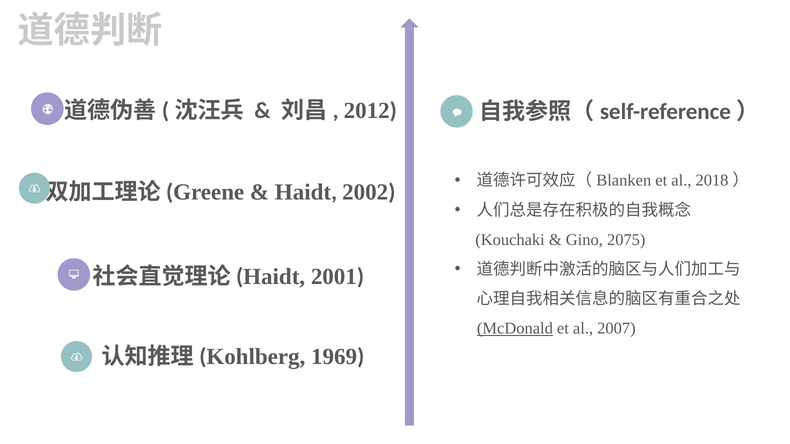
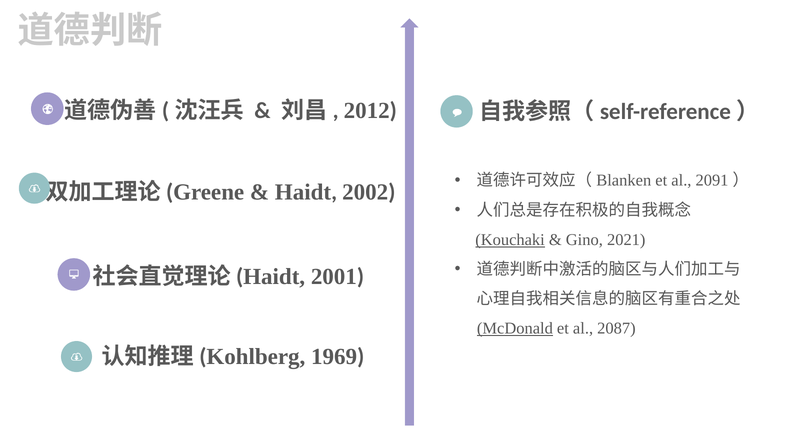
2018: 2018 -> 2091 (712, 181)
Kouchaki underline: none -> present (510, 240)
2075: 2075 -> 2021 (626, 240)
2007: 2007 -> 2087 (616, 329)
